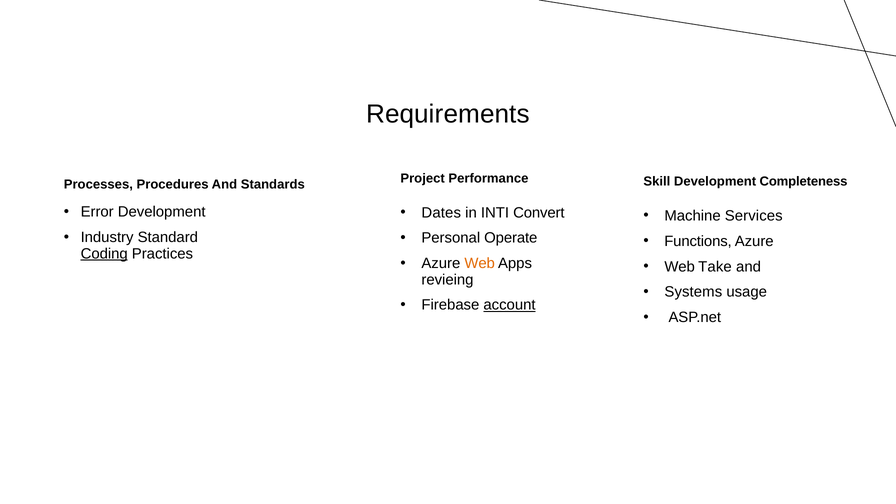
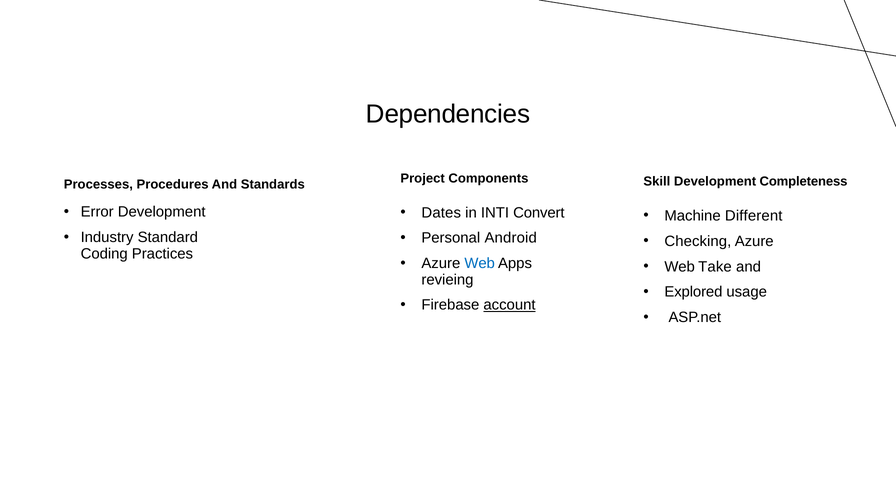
Requirements: Requirements -> Dependencies (448, 114)
Performance: Performance -> Components (488, 178)
Services: Services -> Different (754, 216)
Operate: Operate -> Android (511, 238)
Functions: Functions -> Checking (698, 241)
Coding underline: present -> none (104, 254)
Web colour: orange -> blue (480, 263)
Systems: Systems -> Explored (693, 292)
